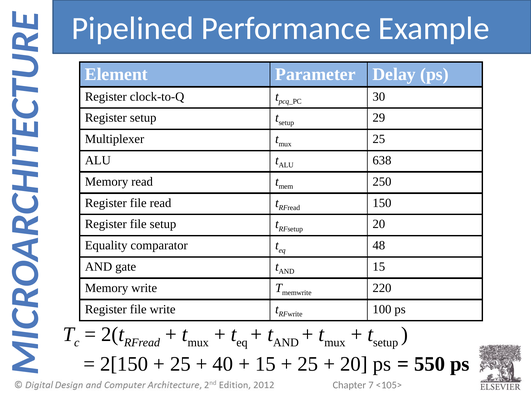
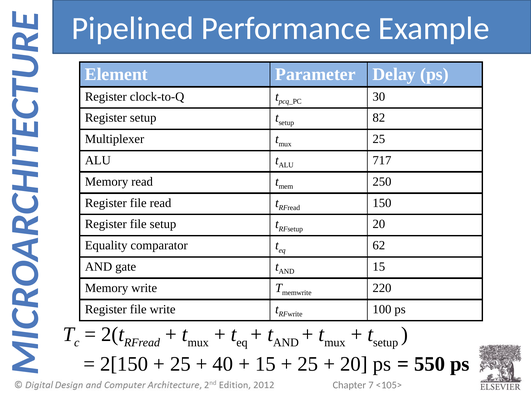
29: 29 -> 82 (379, 118)
638: 638 -> 717 (382, 160)
48: 48 -> 62 (379, 246)
